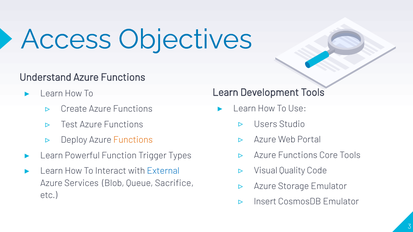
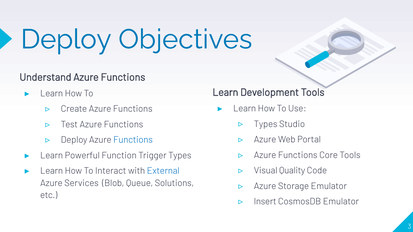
Access: Access -> Deploy (66, 39)
Users: Users -> Types (266, 124)
Functions colour: orange -> blue (133, 140)
Sacrifice: Sacrifice -> Solutions (174, 183)
